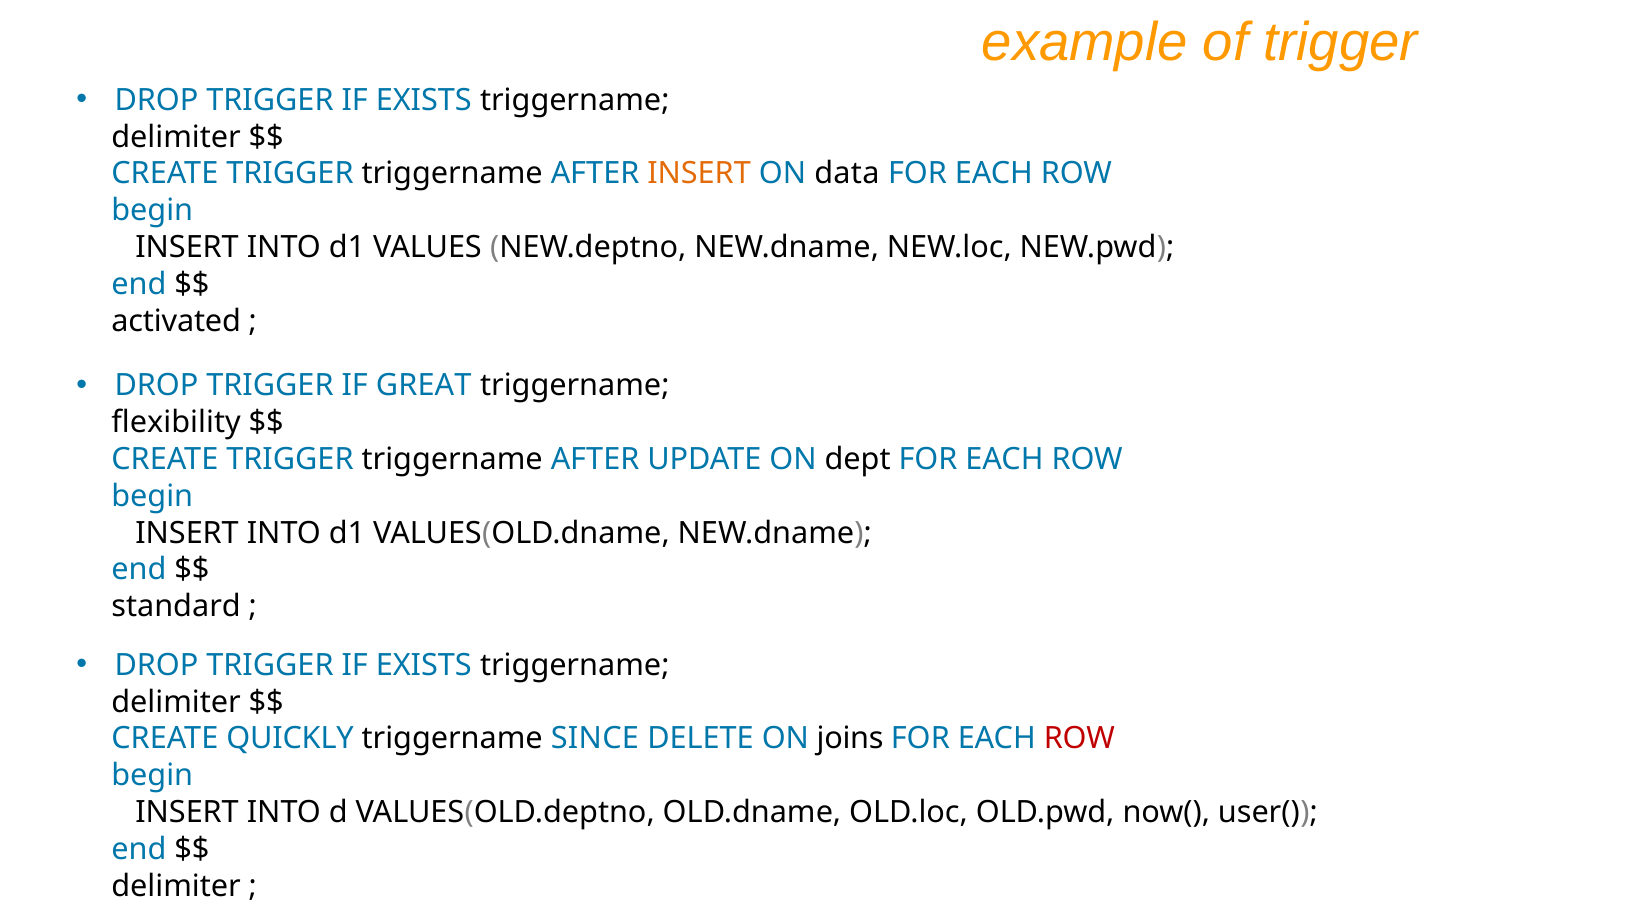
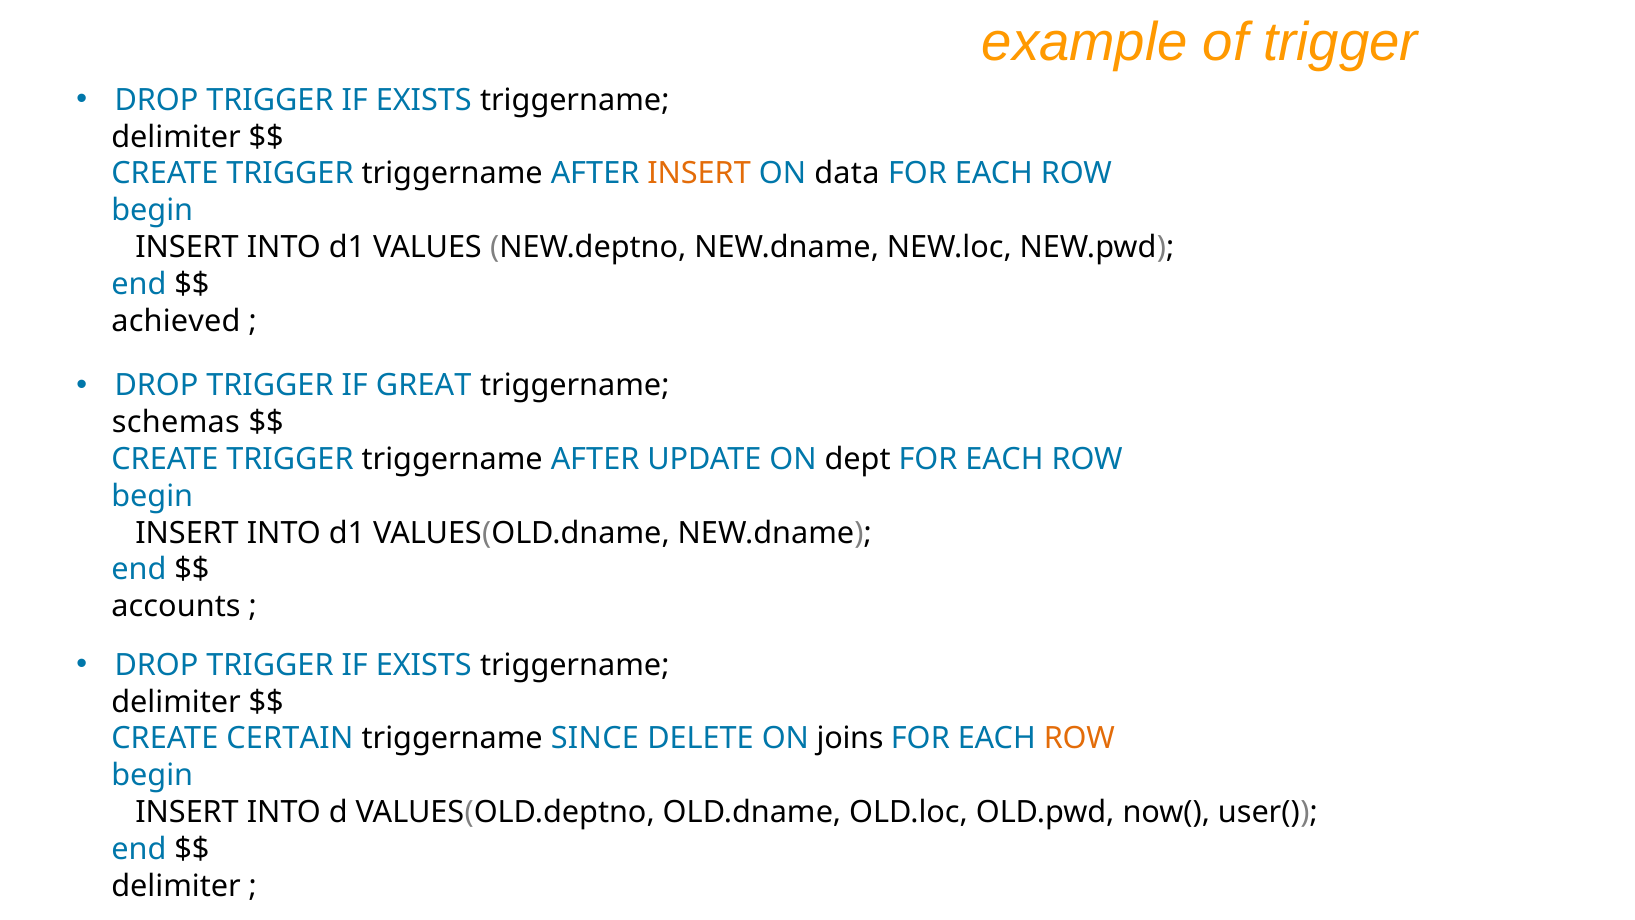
activated: activated -> achieved (176, 321)
flexibility: flexibility -> schemas (176, 422)
standard: standard -> accounts (176, 606)
QUICKLY: QUICKLY -> CERTAIN (290, 739)
ROW colour: red -> orange (1079, 739)
